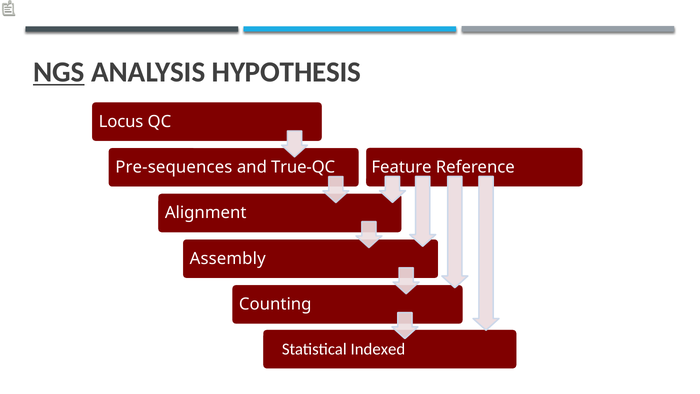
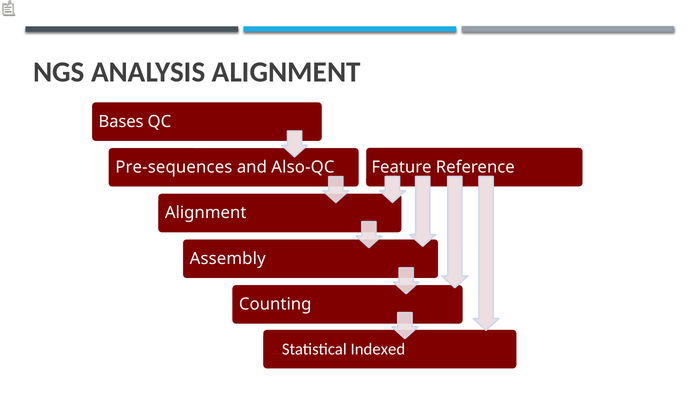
NGS underline: present -> none (59, 72)
ANALYSIS HYPOTHESIS: HYPOTHESIS -> ALIGNMENT (286, 72)
Locus: Locus -> Bases (121, 121)
True-QC: True-QC -> Also-QC (303, 167)
